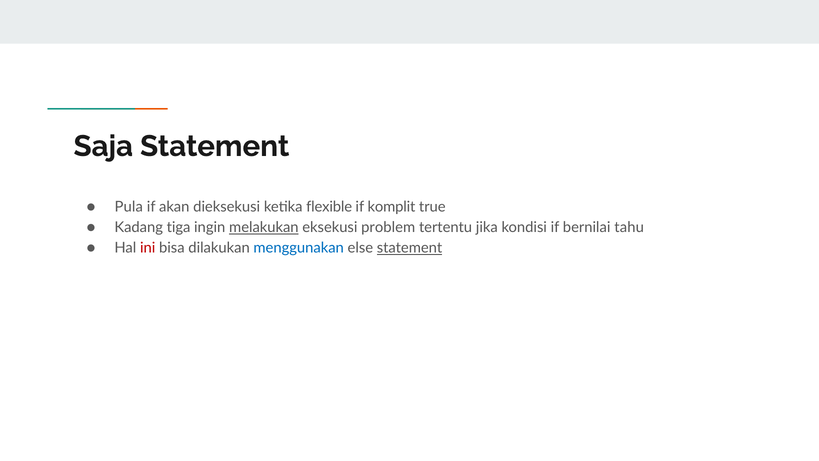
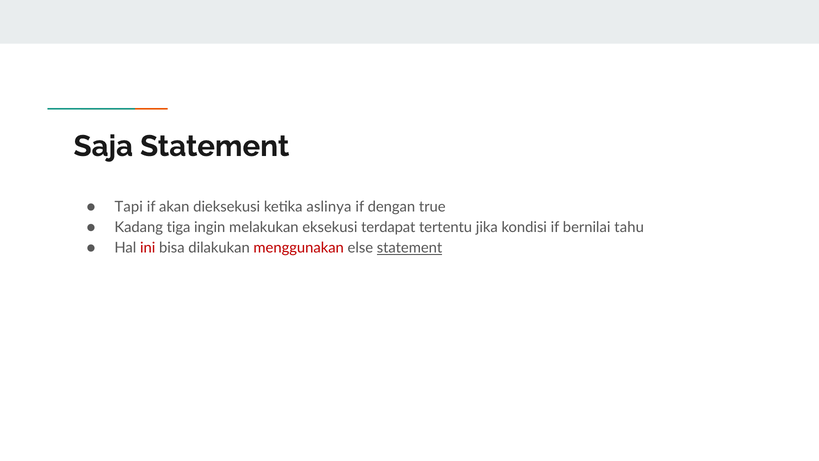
Pula: Pula -> Tapi (129, 207)
flexible: flexible -> aslinya (329, 207)
komplit: komplit -> dengan (391, 207)
melakukan underline: present -> none (264, 227)
problem: problem -> terdapat (388, 227)
menggunakan colour: blue -> red (299, 248)
